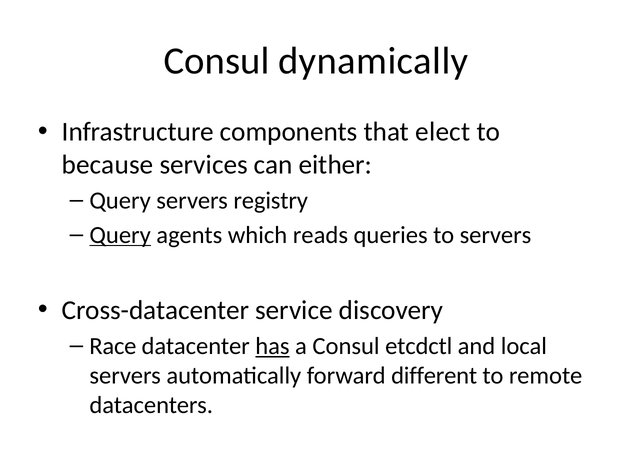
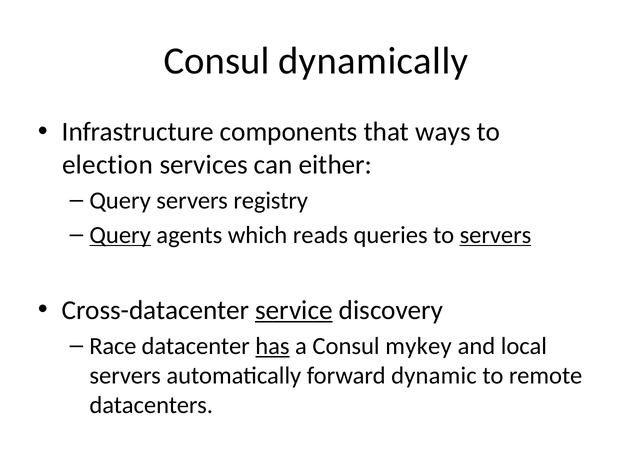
elect: elect -> ways (443, 132)
because: because -> election (107, 165)
servers underline: none -> present (495, 235)
service underline: none -> present (294, 311)
etcdctl: etcdctl -> mykey (419, 347)
different: different -> dynamic (434, 376)
